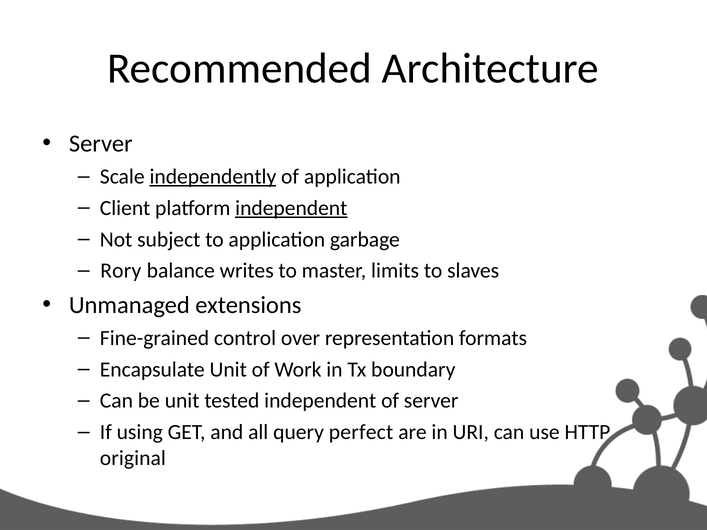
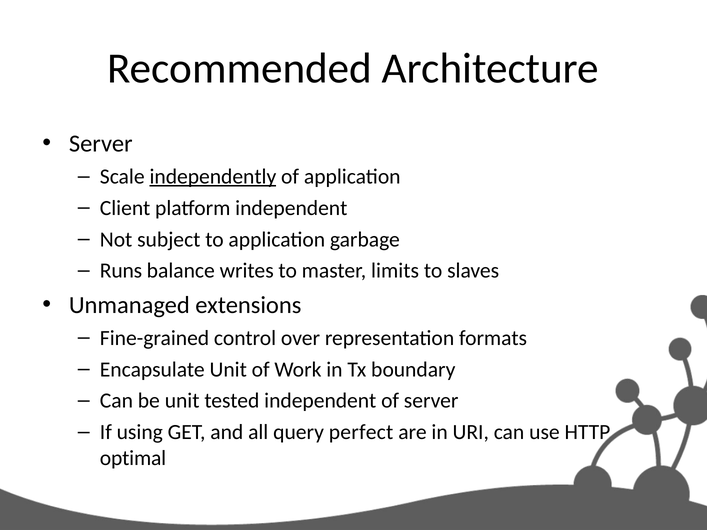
independent underline: present -> none (291, 208)
Rory: Rory -> Runs (121, 271)
original: original -> optimal (133, 458)
